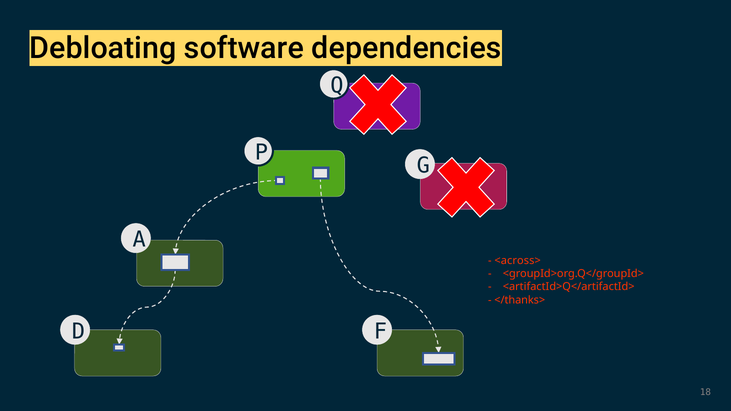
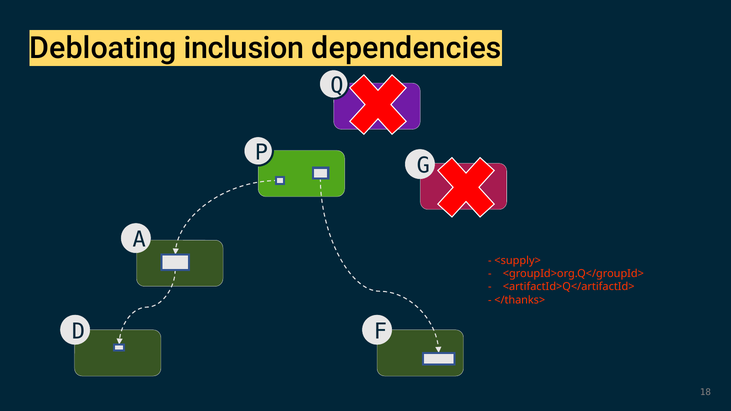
software: software -> inclusion (244, 48)
<across>: <across> -> <supply> (518, 261)
